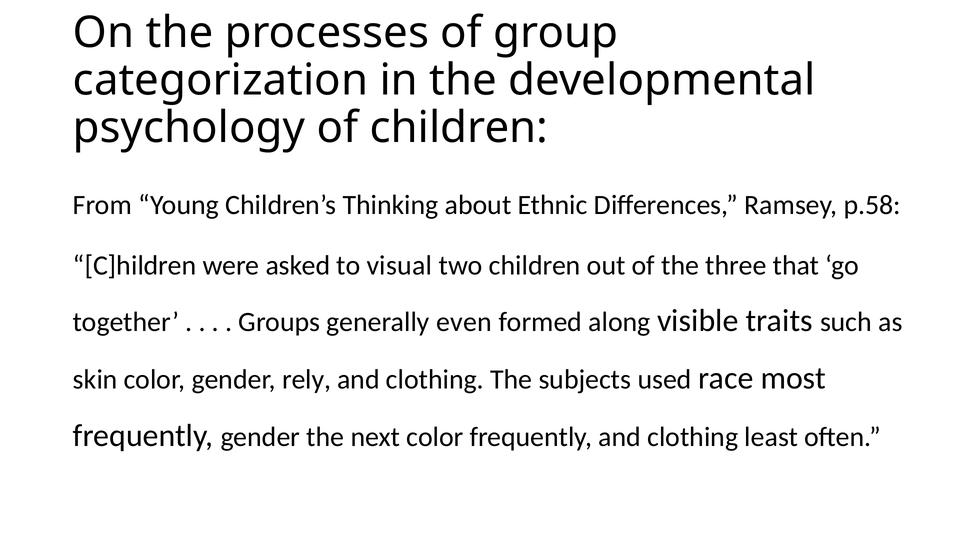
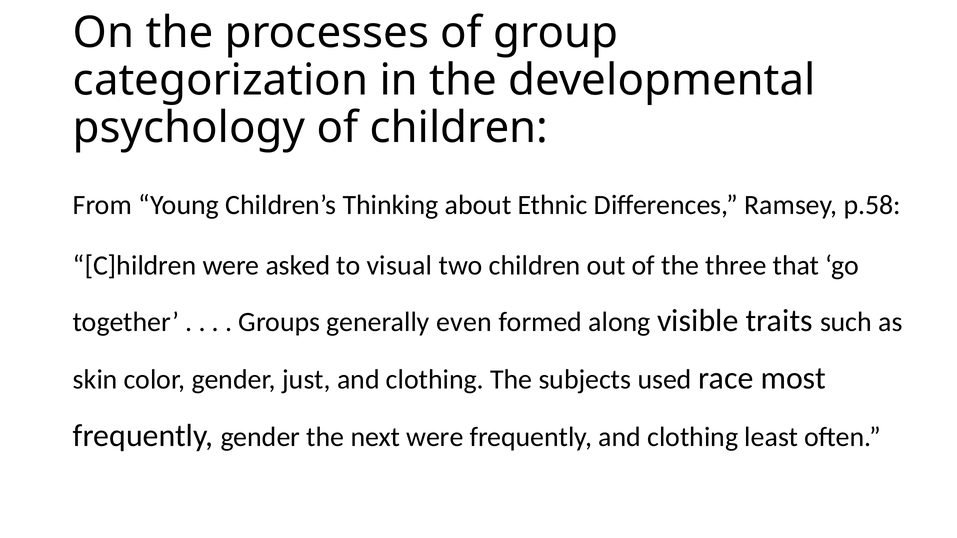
rely: rely -> just (306, 380)
next color: color -> were (435, 437)
